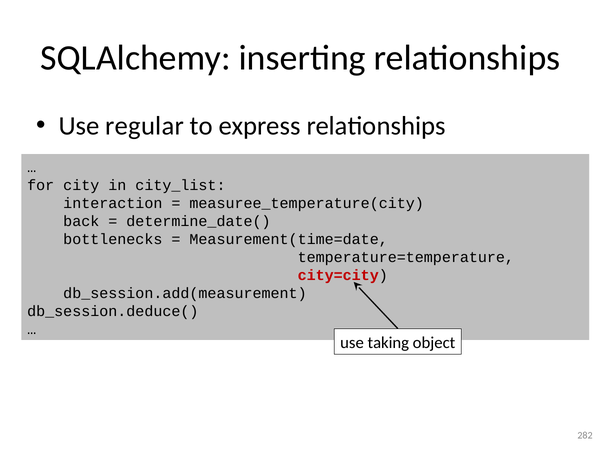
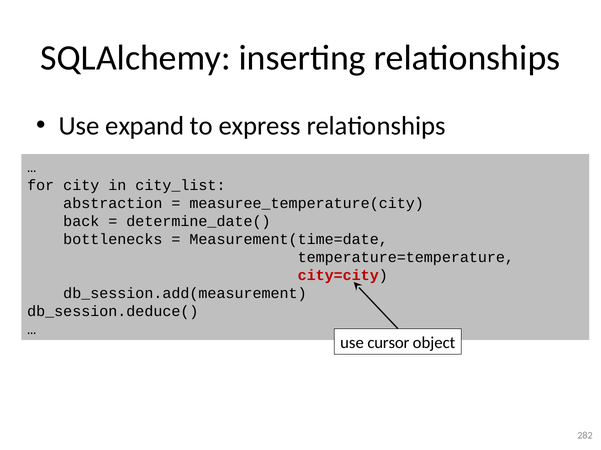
regular: regular -> expand (145, 126)
interaction: interaction -> abstraction (113, 203)
taking: taking -> cursor (388, 343)
